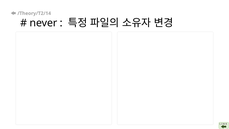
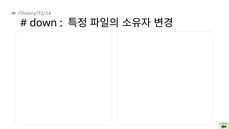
never: never -> down (43, 23)
